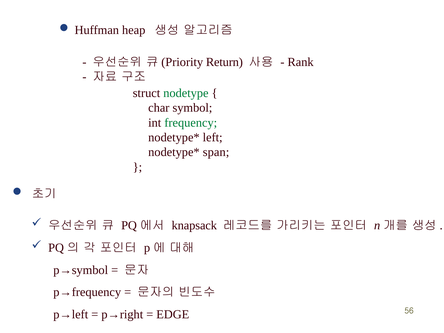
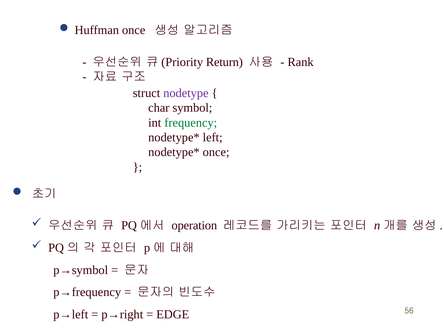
Huffman heap: heap -> once (134, 30)
nodetype colour: green -> purple (186, 93)
span: span -> once (216, 152)
knapsack: knapsack -> operation (194, 226)
